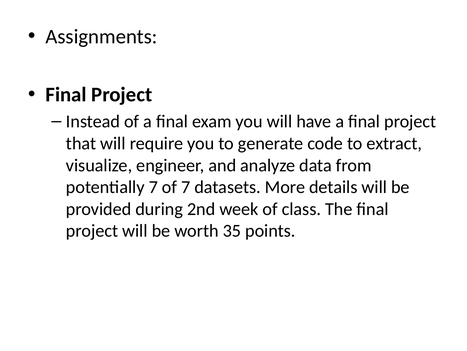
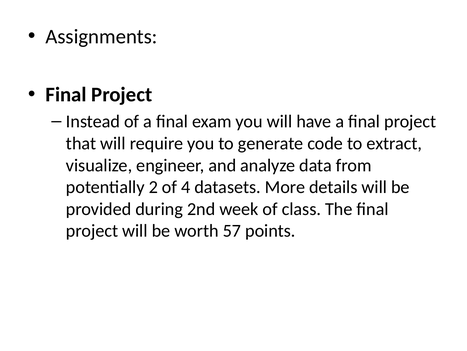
potentially 7: 7 -> 2 (153, 187)
of 7: 7 -> 4 (186, 187)
35: 35 -> 57 (232, 230)
